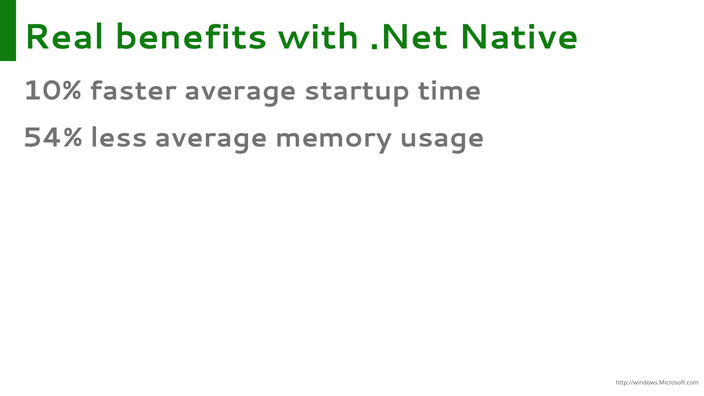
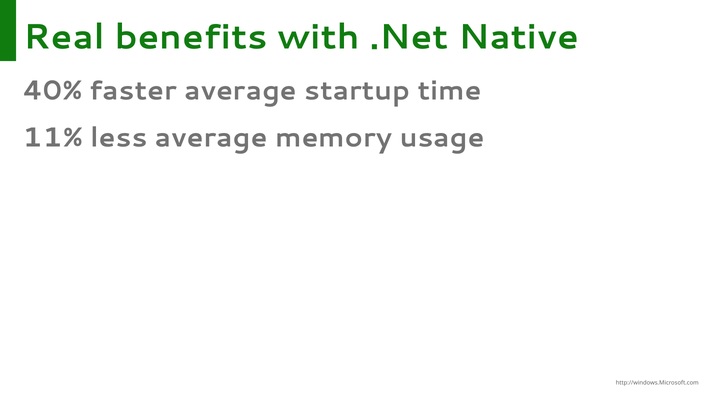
10%: 10% -> 40% (52, 91)
54%: 54% -> 11% (53, 138)
